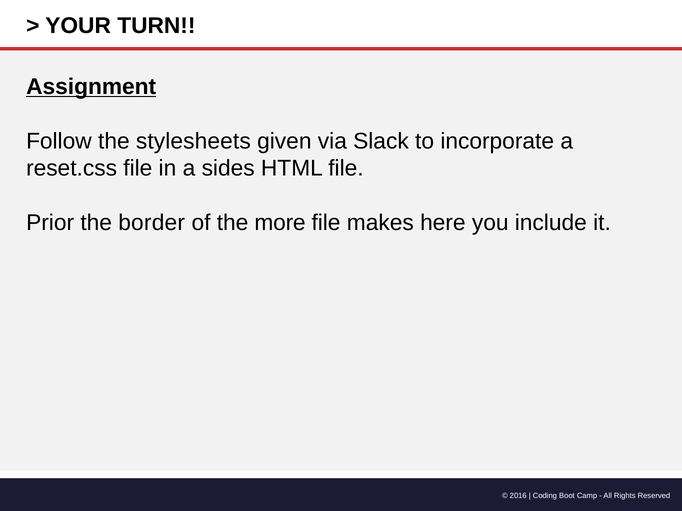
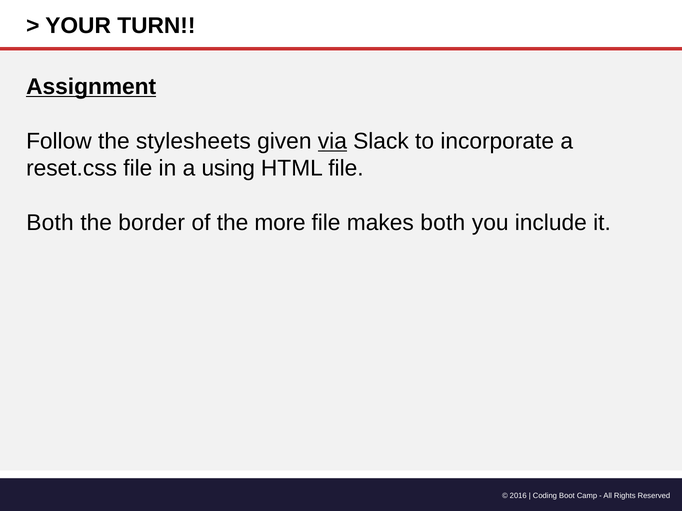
via underline: none -> present (332, 141)
sides: sides -> using (228, 169)
Prior: Prior -> Both (50, 223)
makes here: here -> both (443, 223)
